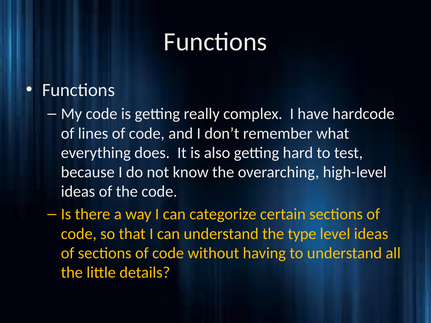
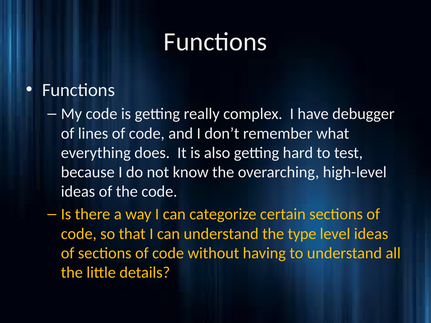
hardcode: hardcode -> debugger (363, 114)
